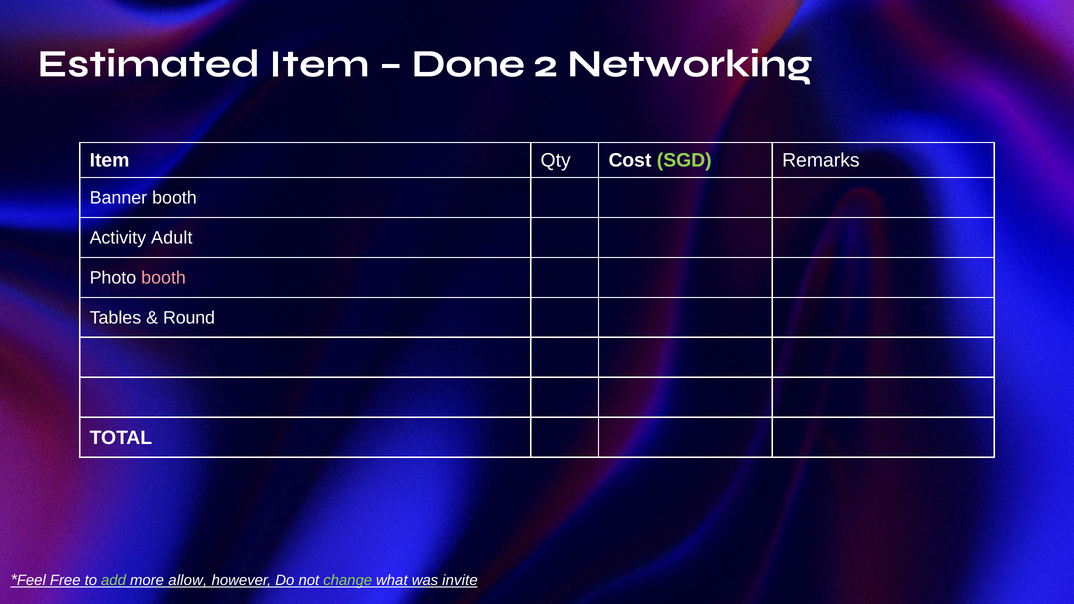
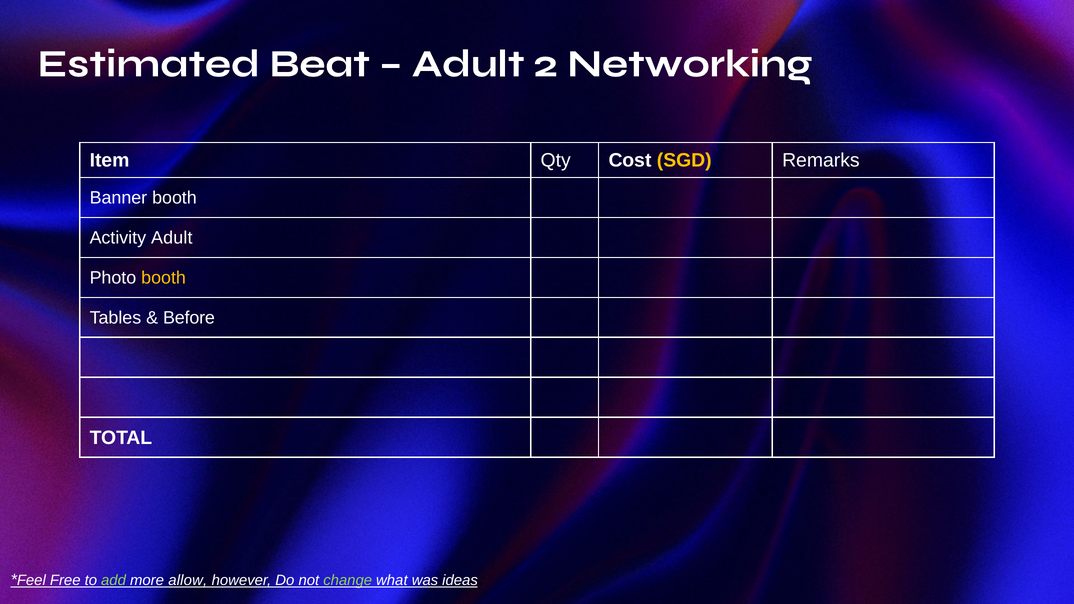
Estimated Item: Item -> Beat (320, 64)
Done: Done -> Adult (468, 64)
SGD colour: light green -> yellow (684, 160)
booth colour: pink -> yellow (164, 278)
Round: Round -> Before (189, 318)
invite: invite -> ideas (460, 581)
